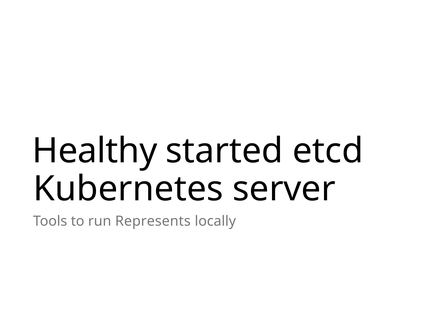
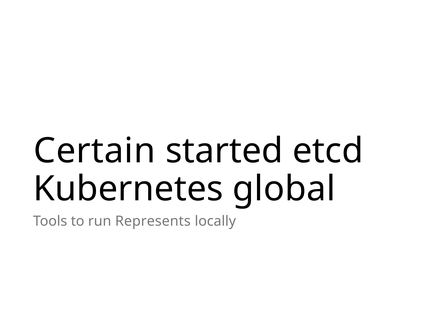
Healthy: Healthy -> Certain (94, 151)
server: server -> global (284, 189)
